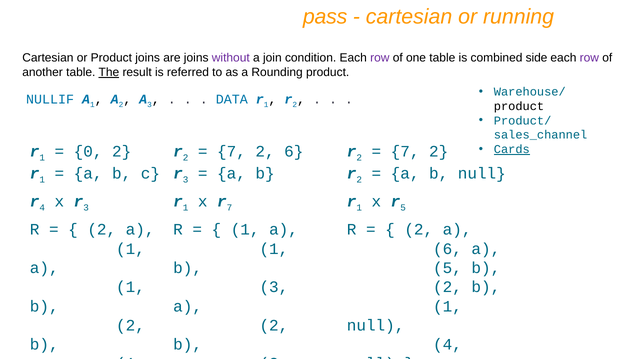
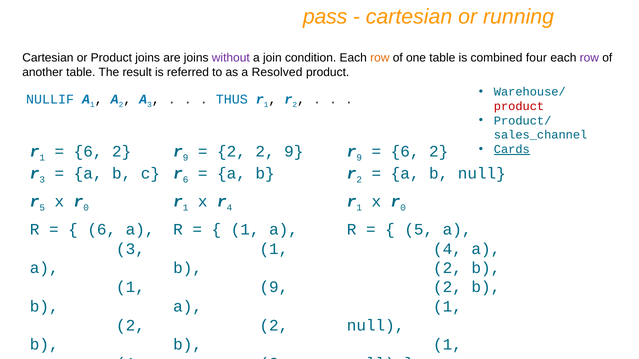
row colour: purple -> orange (380, 58)
side: side -> four (536, 58)
The underline: present -> none (109, 72)
Rounding: Rounding -> Resolved (277, 72)
DATA: DATA -> THUS (232, 99)
product colour: black -> red (519, 106)
0: 0 -> 6 (88, 152)
2: 2 -> 9 (186, 158)
7: 7 -> 2 (231, 152)
2 6: 6 -> 9 (294, 152)
2: 2 -> 9 (359, 158)
7: 7 -> 6 (405, 152)
1: 1 -> 3 (42, 180)
3: 3 -> 6 (186, 180)
r 4: 4 -> 5 (42, 208)
3: 3 -> 0 (86, 208)
r 7: 7 -> 4 (229, 208)
1 x r 5: 5 -> 0 (403, 208)
2: 2 -> 6 (102, 230)
2: 2 -> 5 (419, 230)
1: 1 -> 3 (130, 249)
6: 6 -> 4 (447, 249)
5: 5 -> 2 (447, 268)
3: 3 -> 9 (274, 287)
4: 4 -> 1 (447, 345)
